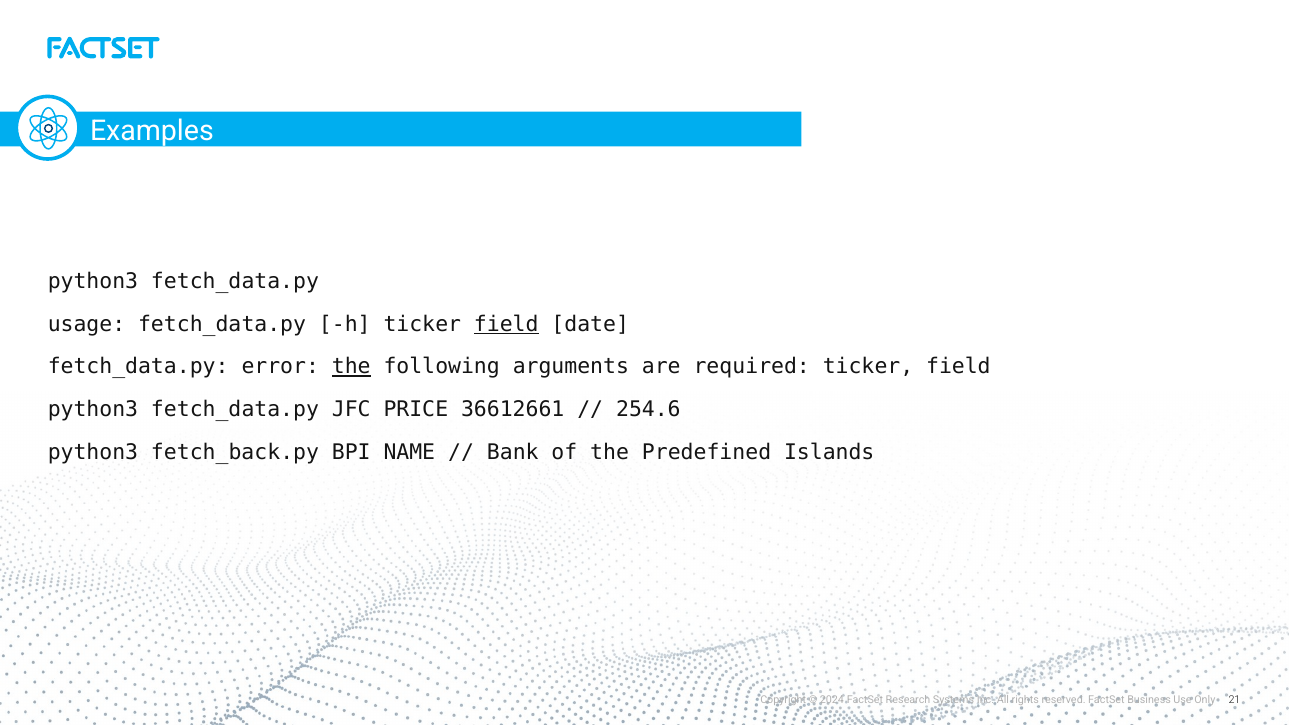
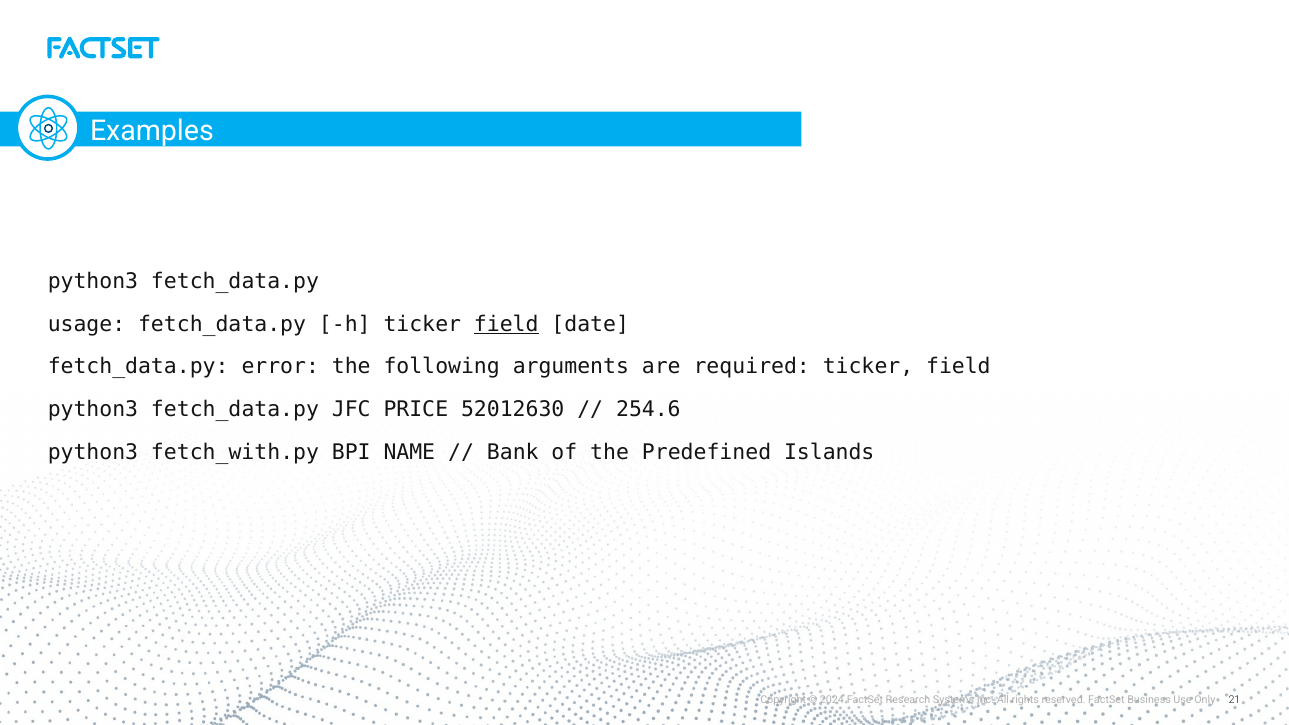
the underline: present -> none (351, 367)
36612661: 36612661 -> 52012630 (513, 410)
fetch_back.py: fetch_back.py -> fetch_with.py (235, 453)
